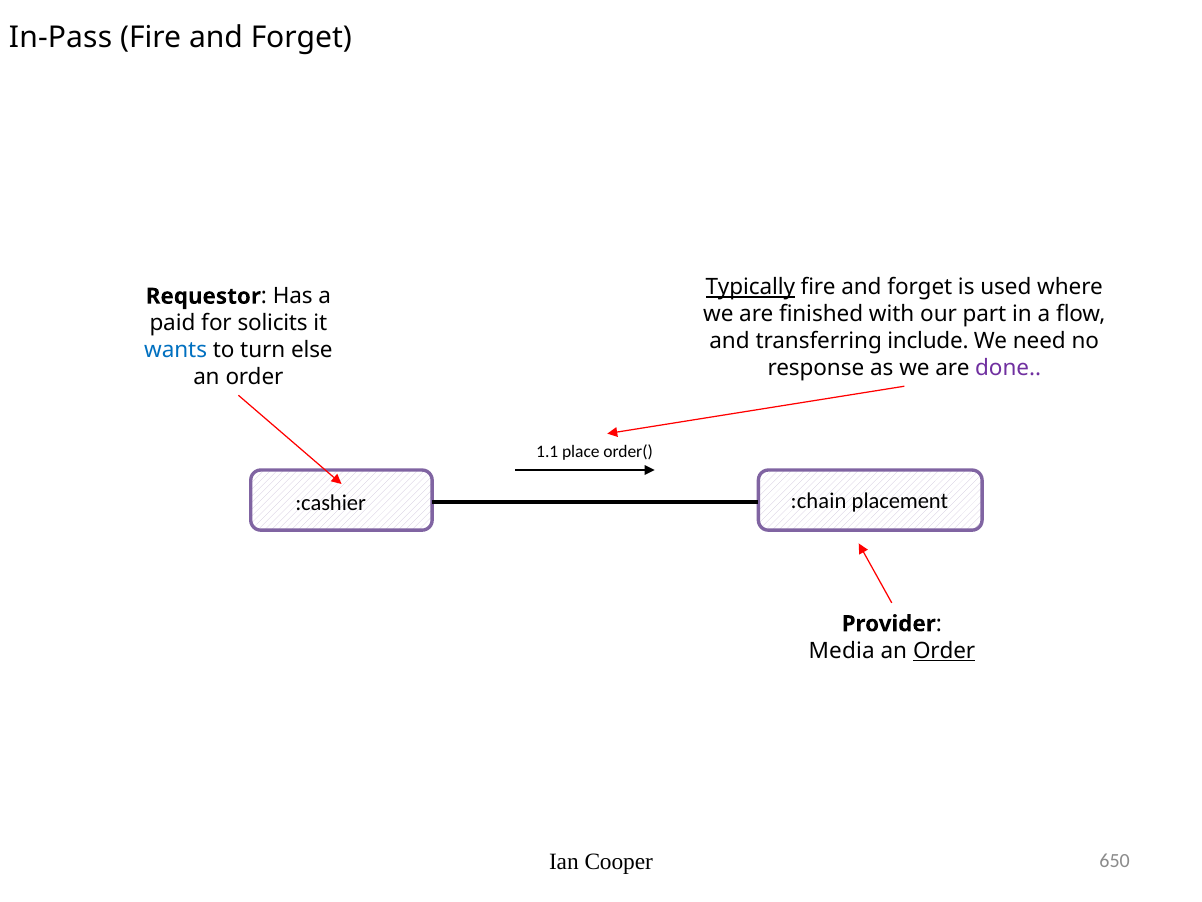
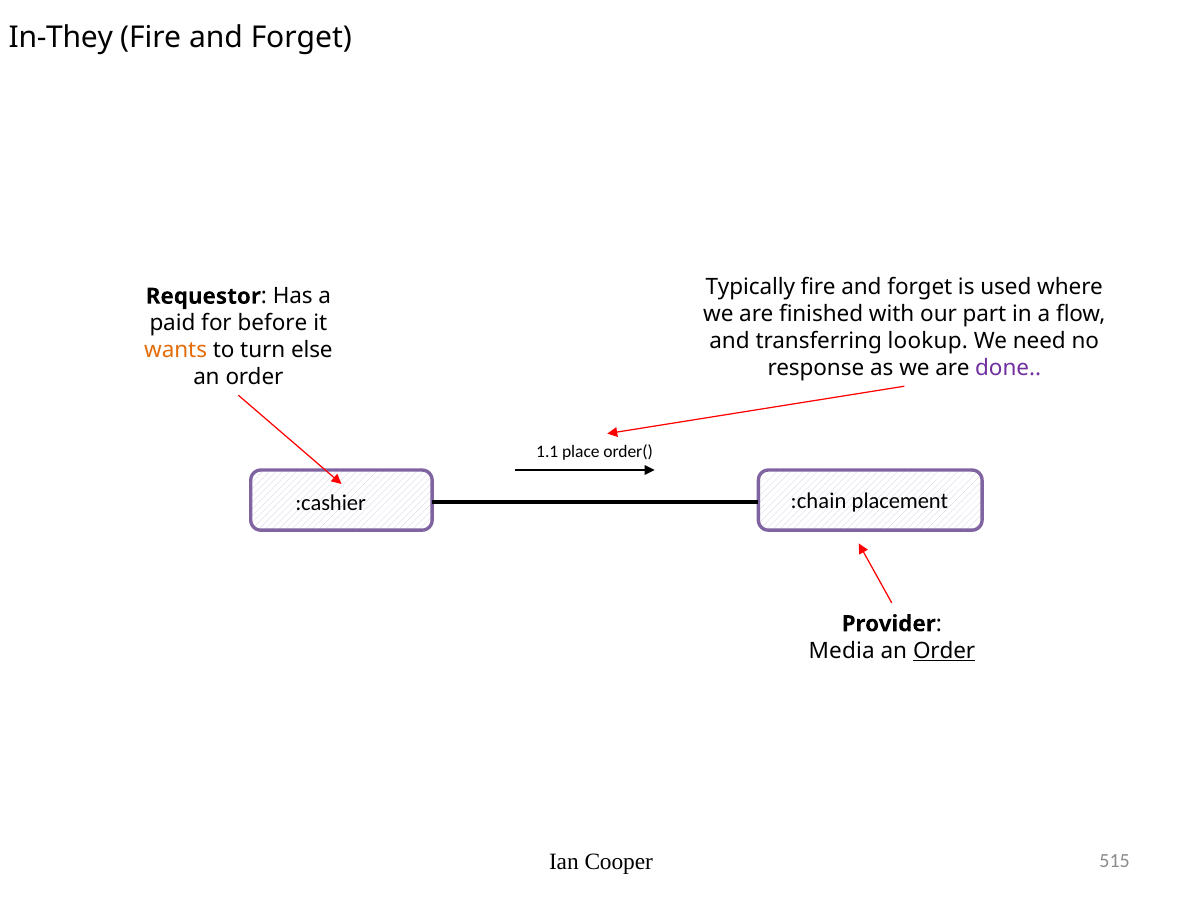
In-Pass: In-Pass -> In-They (61, 37)
Typically underline: present -> none (750, 287)
solicits: solicits -> before (273, 323)
include: include -> lookup (928, 341)
wants colour: blue -> orange (176, 350)
650: 650 -> 515 (1115, 861)
